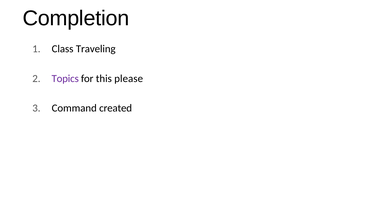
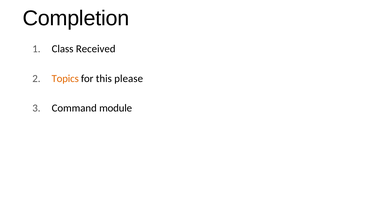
Traveling: Traveling -> Received (96, 49)
Topics colour: purple -> orange (65, 79)
created: created -> module (116, 108)
